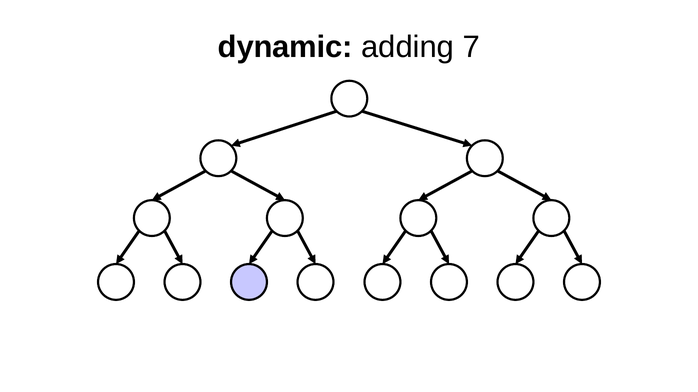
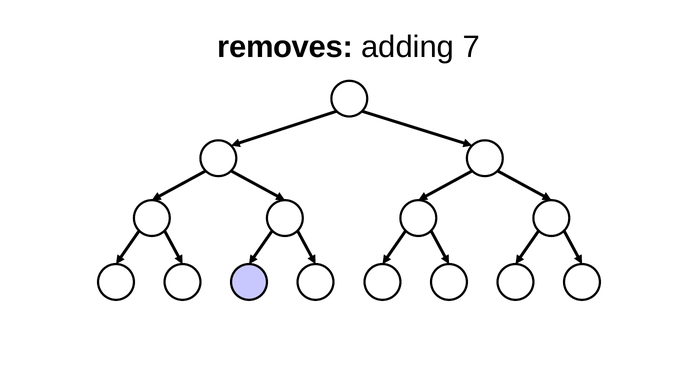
dynamic: dynamic -> removes (285, 47)
